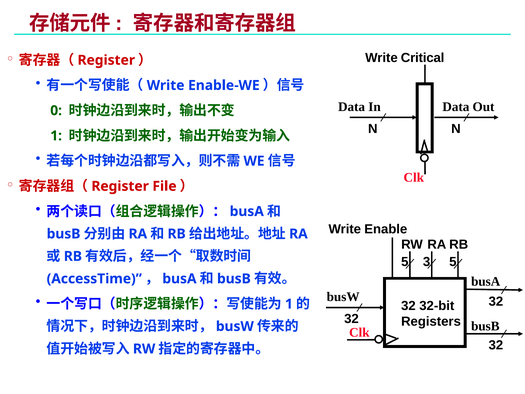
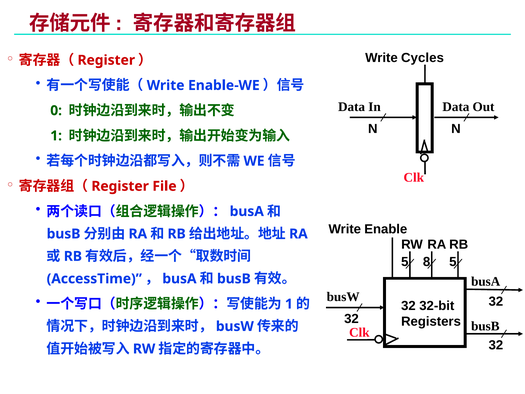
Critical: Critical -> Cycles (422, 58)
3: 3 -> 8 (427, 262)
